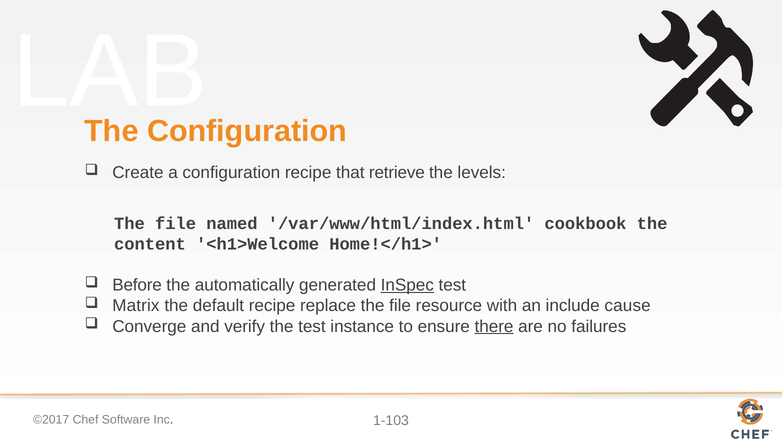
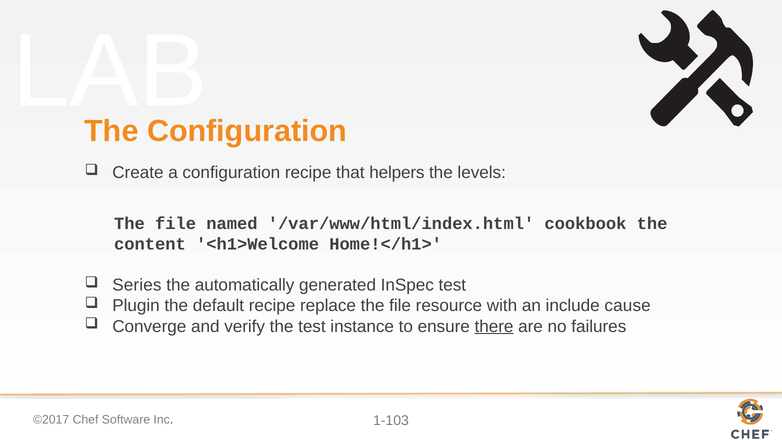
retrieve: retrieve -> helpers (397, 173)
Before: Before -> Series (137, 285)
InSpec underline: present -> none (407, 285)
Matrix: Matrix -> Plugin (136, 306)
